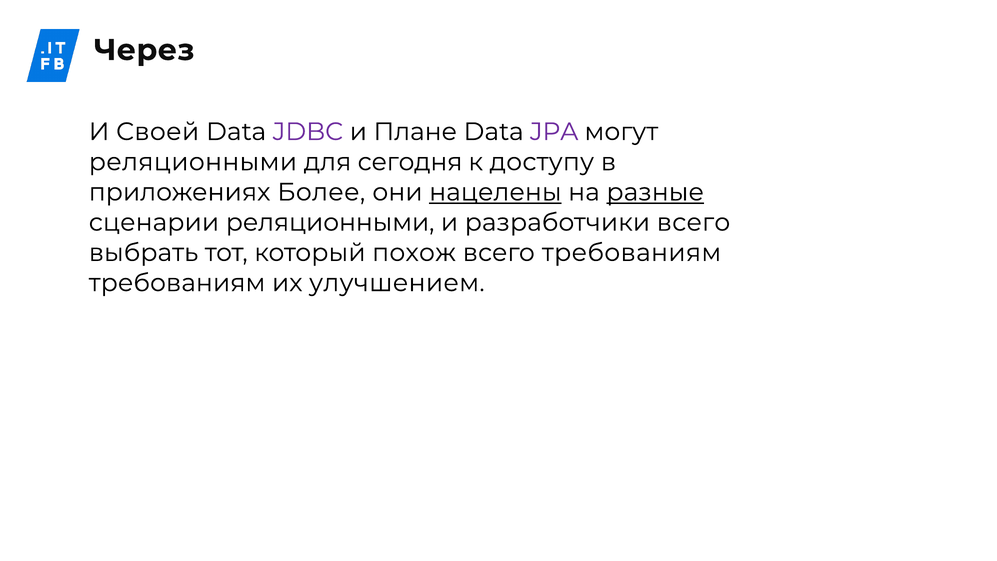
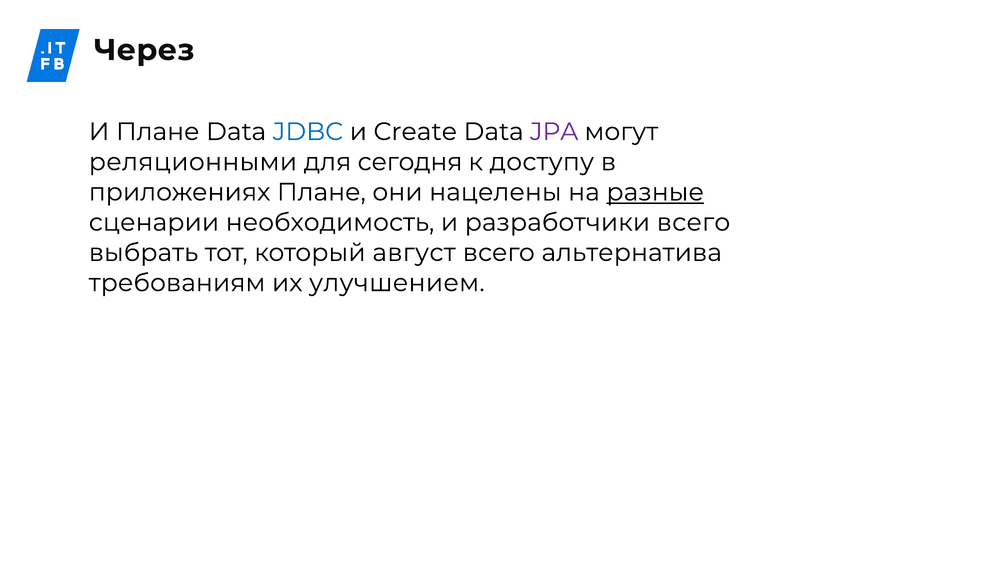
И Своей: Своей -> Плане (158, 132)
JDBC colour: purple -> blue (308, 132)
Плане: Плане -> Create (415, 132)
приложениях Более: Более -> Плане (321, 192)
нацелены underline: present -> none (495, 192)
сценарии реляционными: реляционными -> необходимость (330, 222)
похож: похож -> август (414, 253)
всего требованиям: требованиям -> альтернатива (632, 253)
